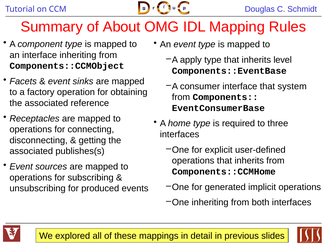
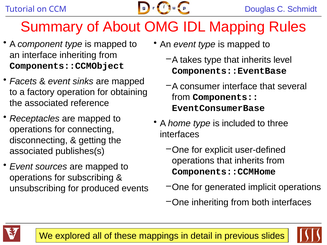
apply: apply -> takes (191, 60)
system: system -> several (292, 86)
required: required -> included (239, 124)
